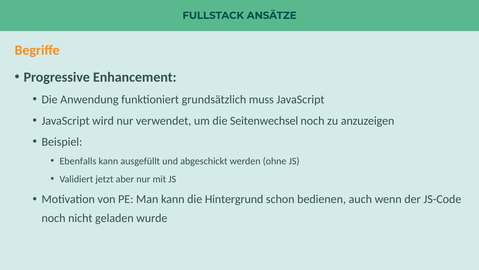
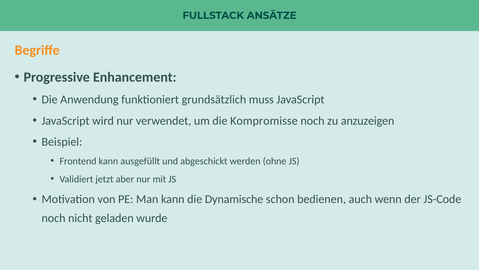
Seitenwechsel: Seitenwechsel -> Kompromisse (264, 121)
Ebenfalls: Ebenfalls -> Frontend (78, 161)
Hintergrund: Hintergrund -> Dynamische (234, 199)
